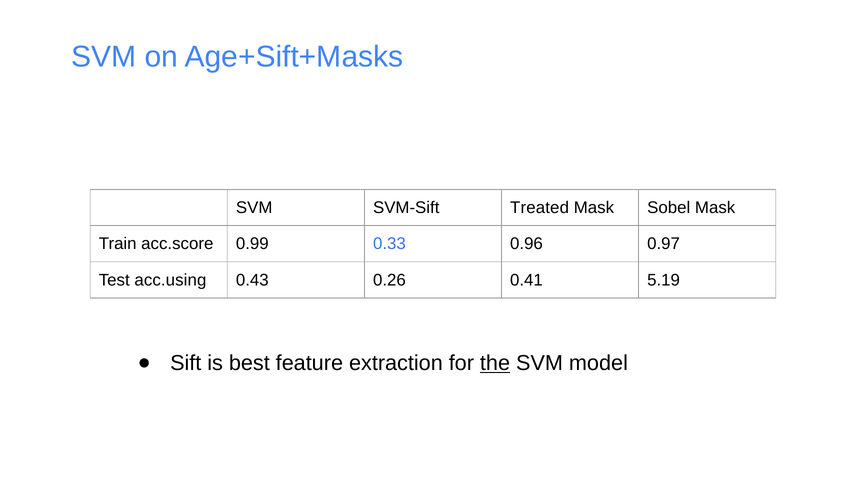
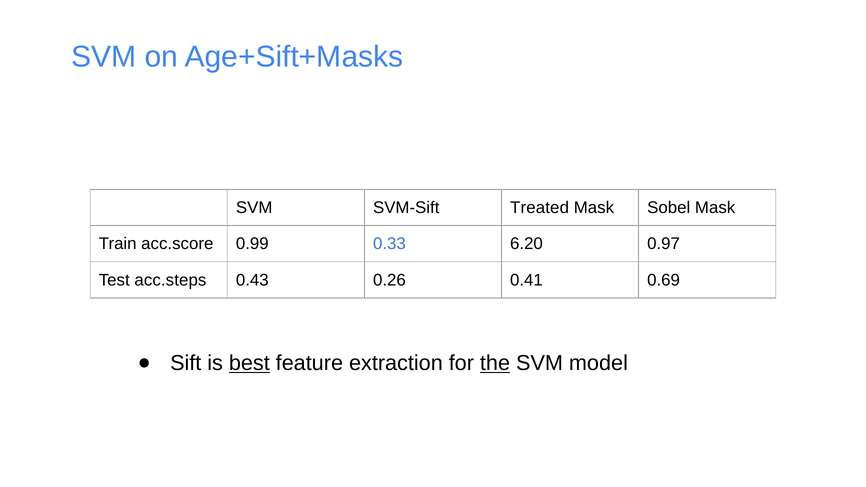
0.96: 0.96 -> 6.20 (526, 244)
acc.using: acc.using -> acc.steps (170, 280)
5.19: 5.19 -> 0.69 (664, 280)
best underline: none -> present (249, 363)
